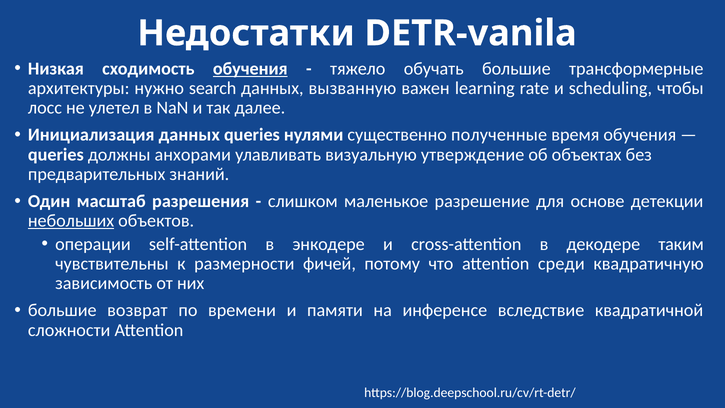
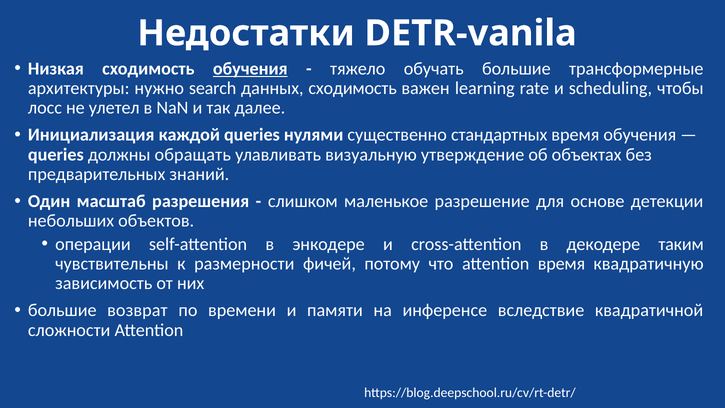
данных вызванную: вызванную -> сходимость (353, 88)
Инициализация данных: данных -> каждой (189, 135)
полученные: полученные -> стандартных (499, 135)
анхорами: анхорами -> обращать (193, 154)
небольших underline: present -> none (71, 221)
attention среди: среди -> время (561, 264)
